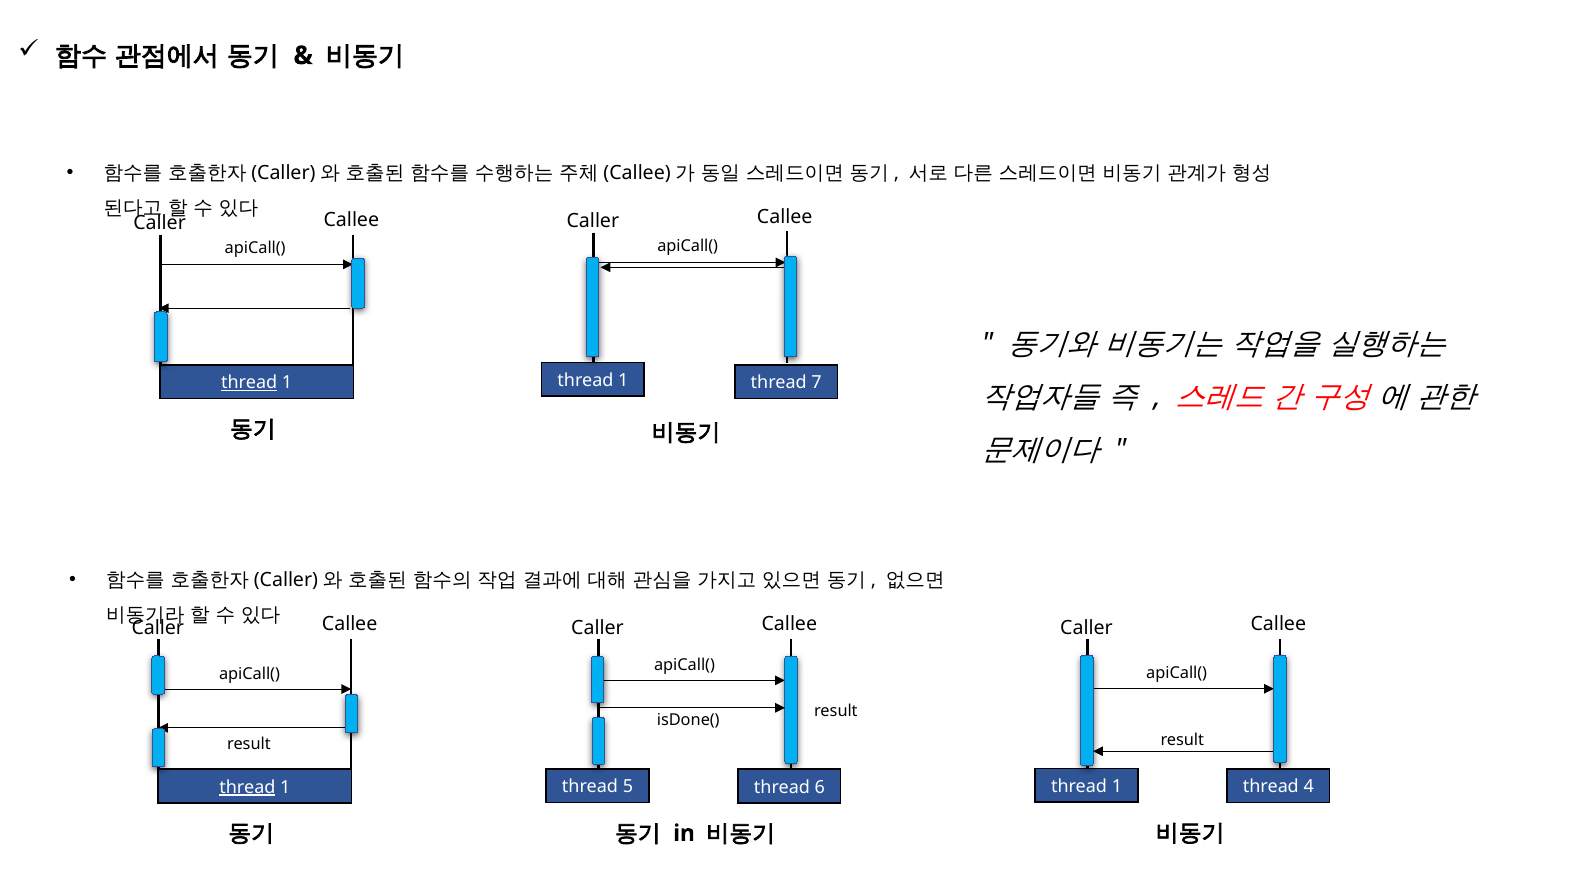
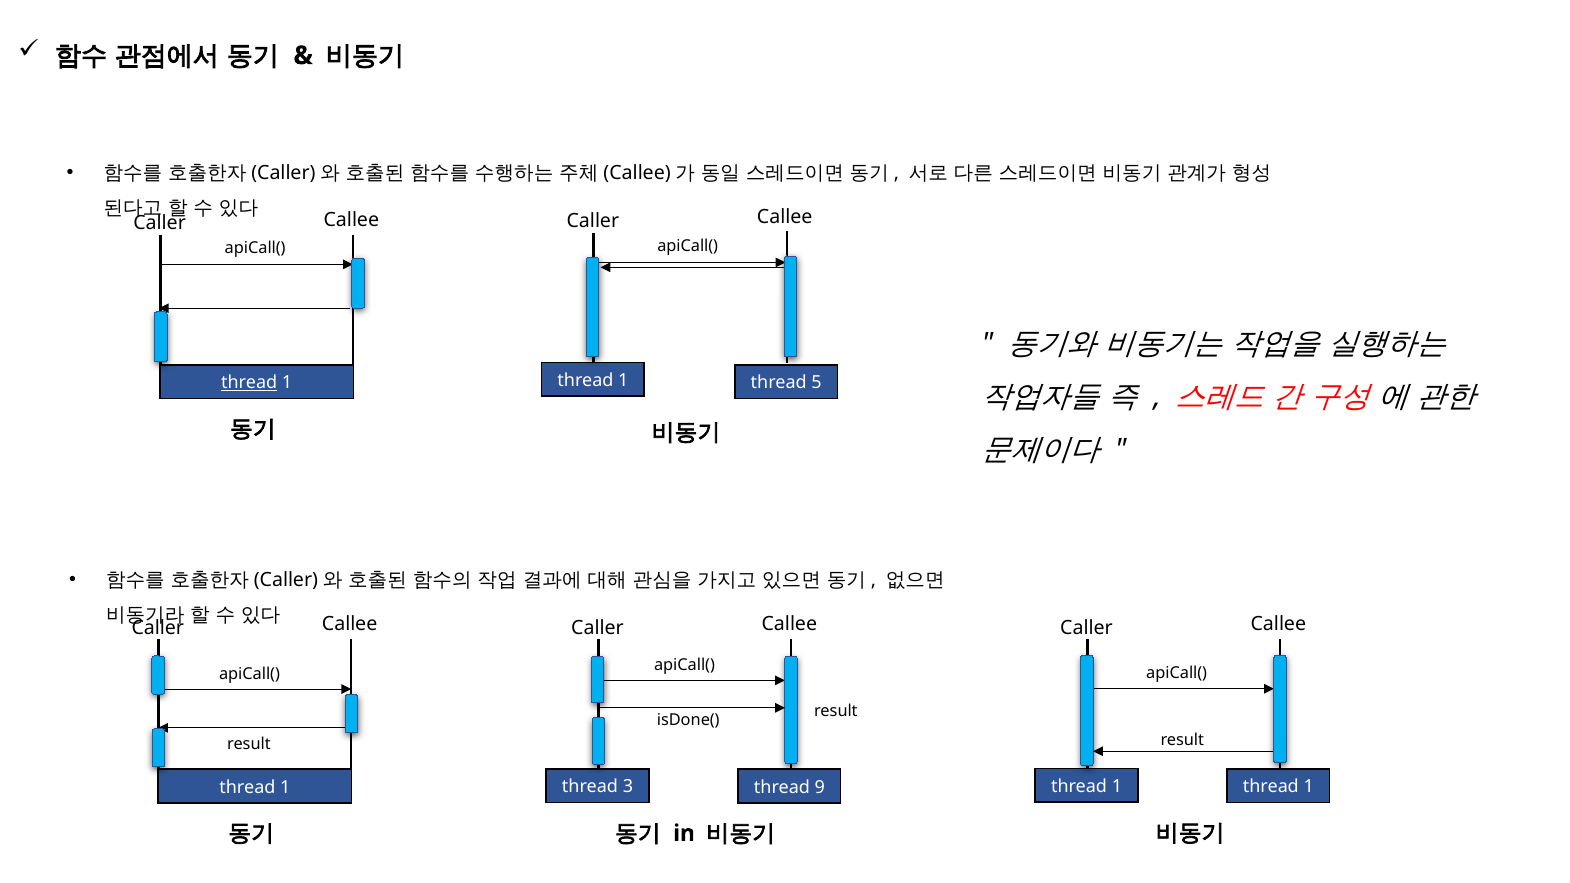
7: 7 -> 5 (817, 383)
5: 5 -> 3 (628, 787)
4: 4 -> 1 (1309, 787)
thread underline: present -> none (247, 787)
6: 6 -> 9 (820, 787)
